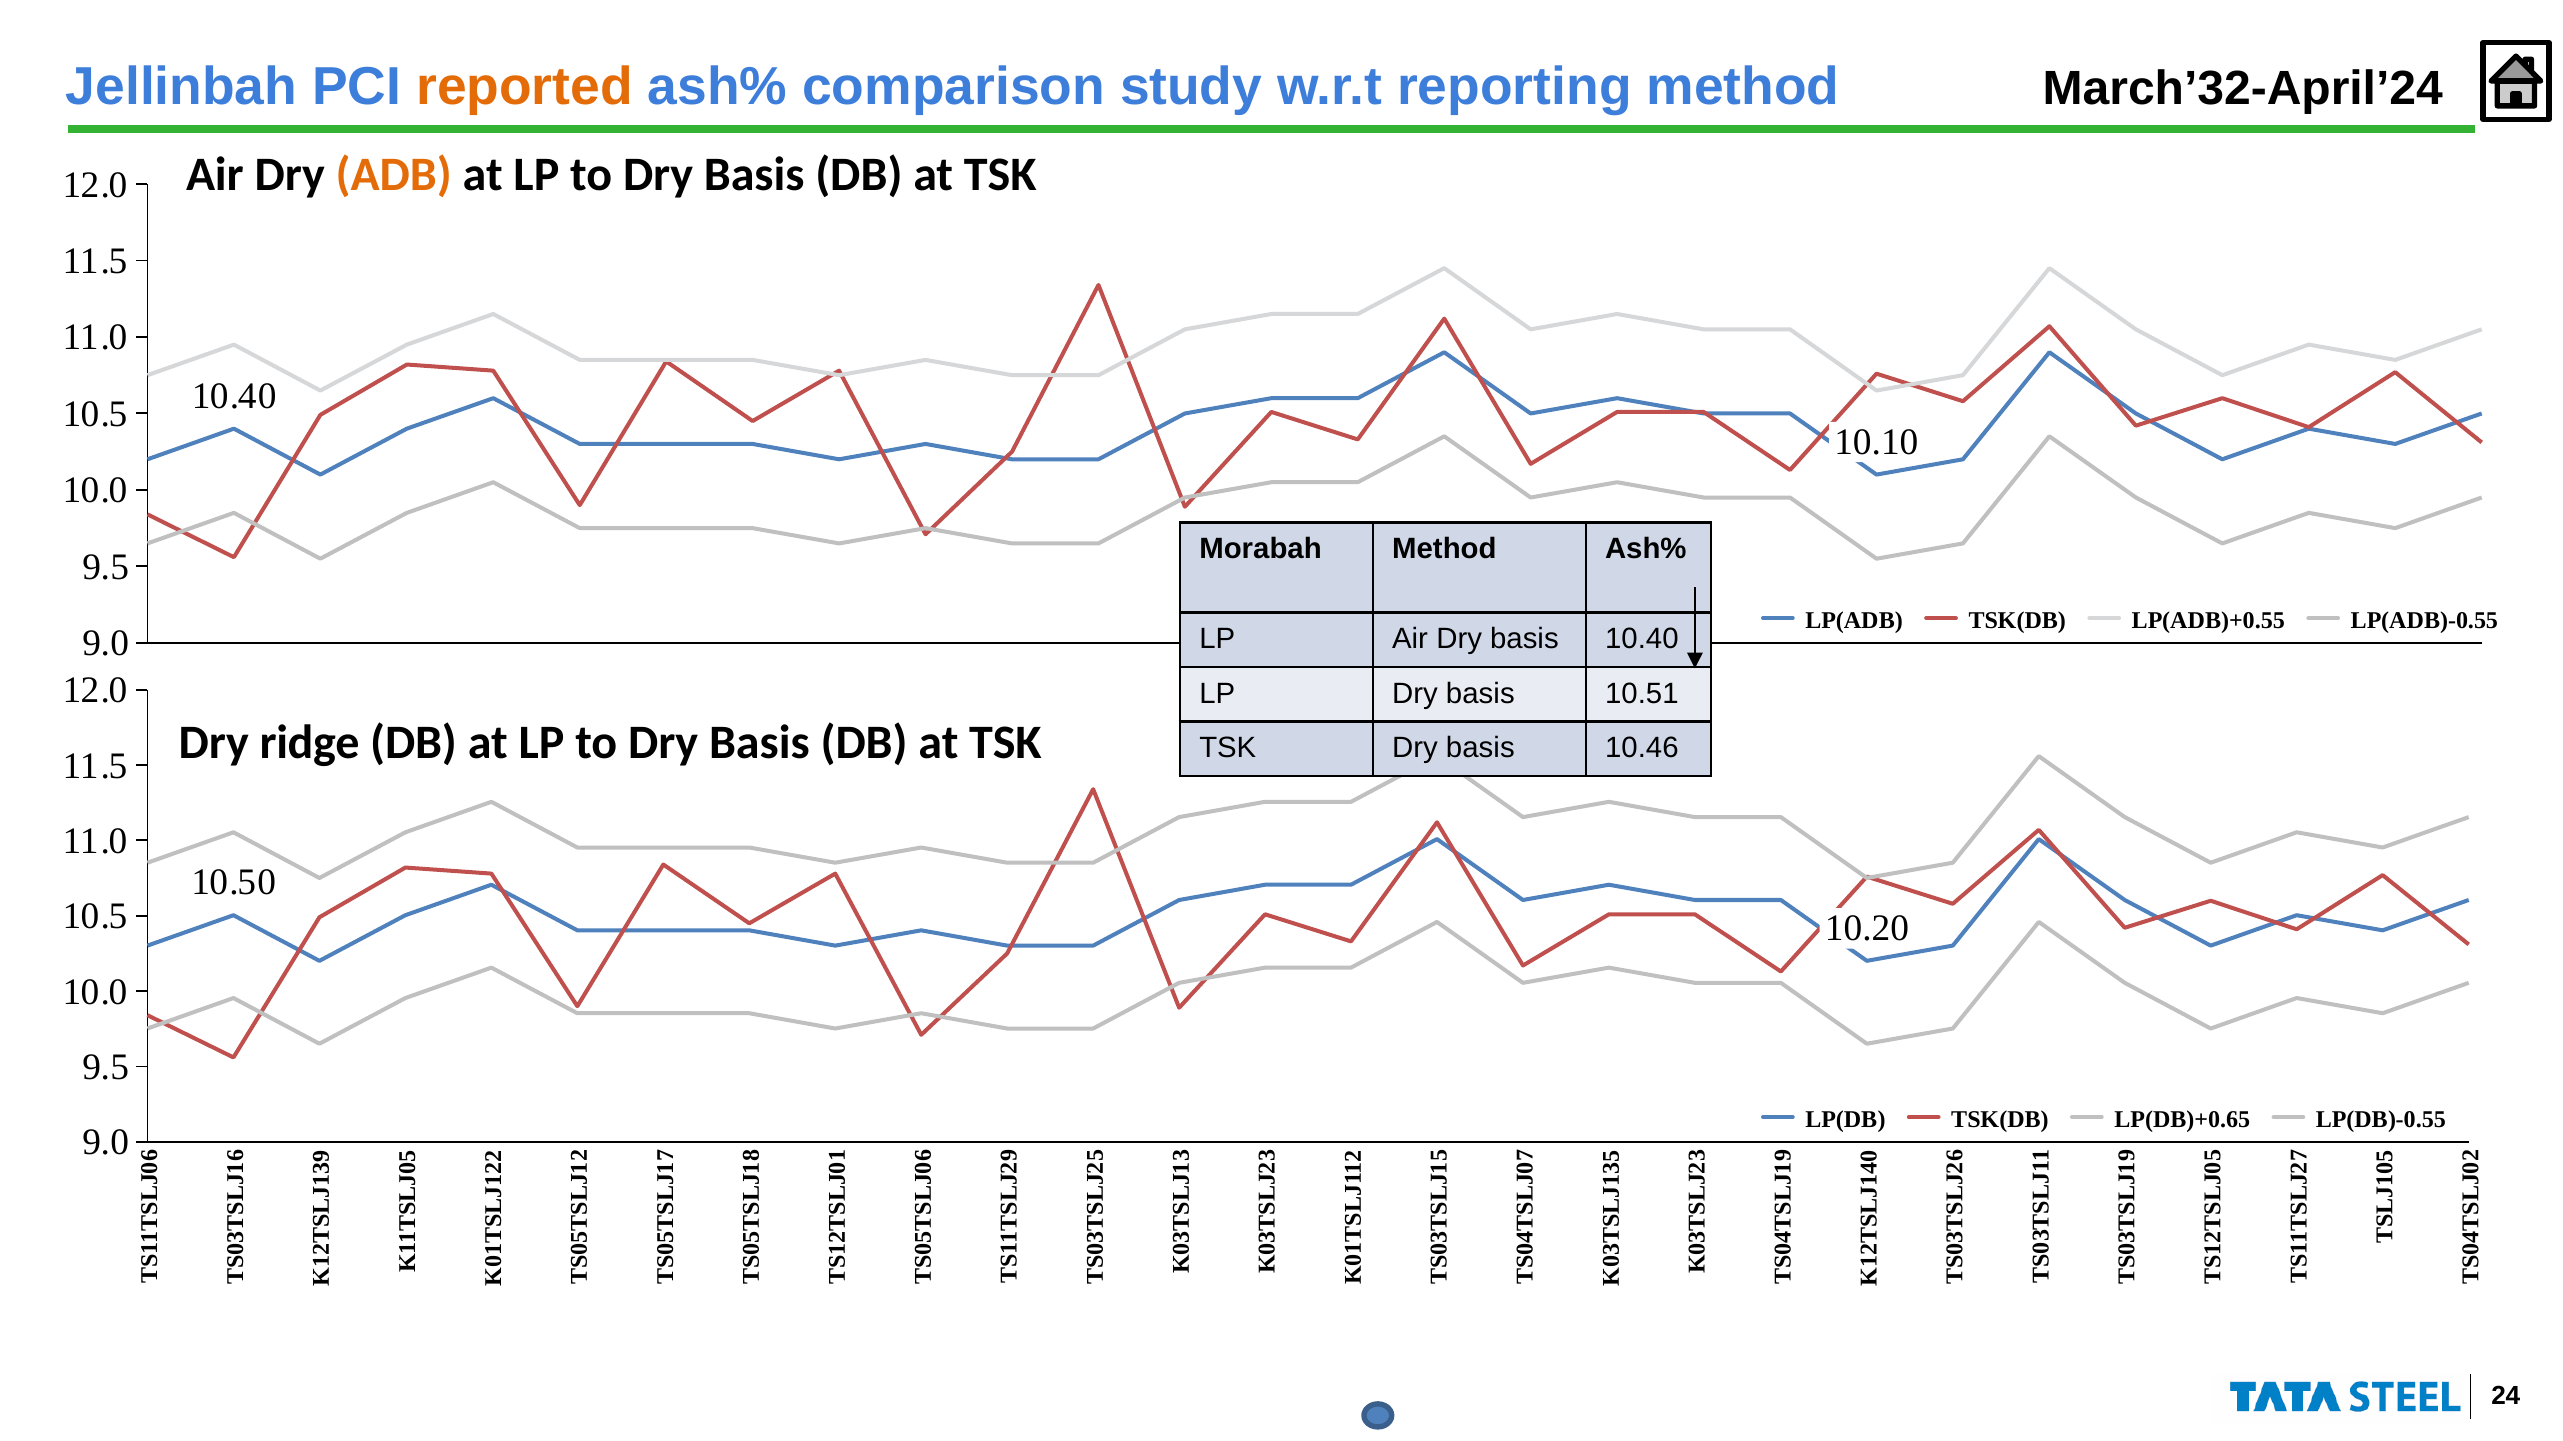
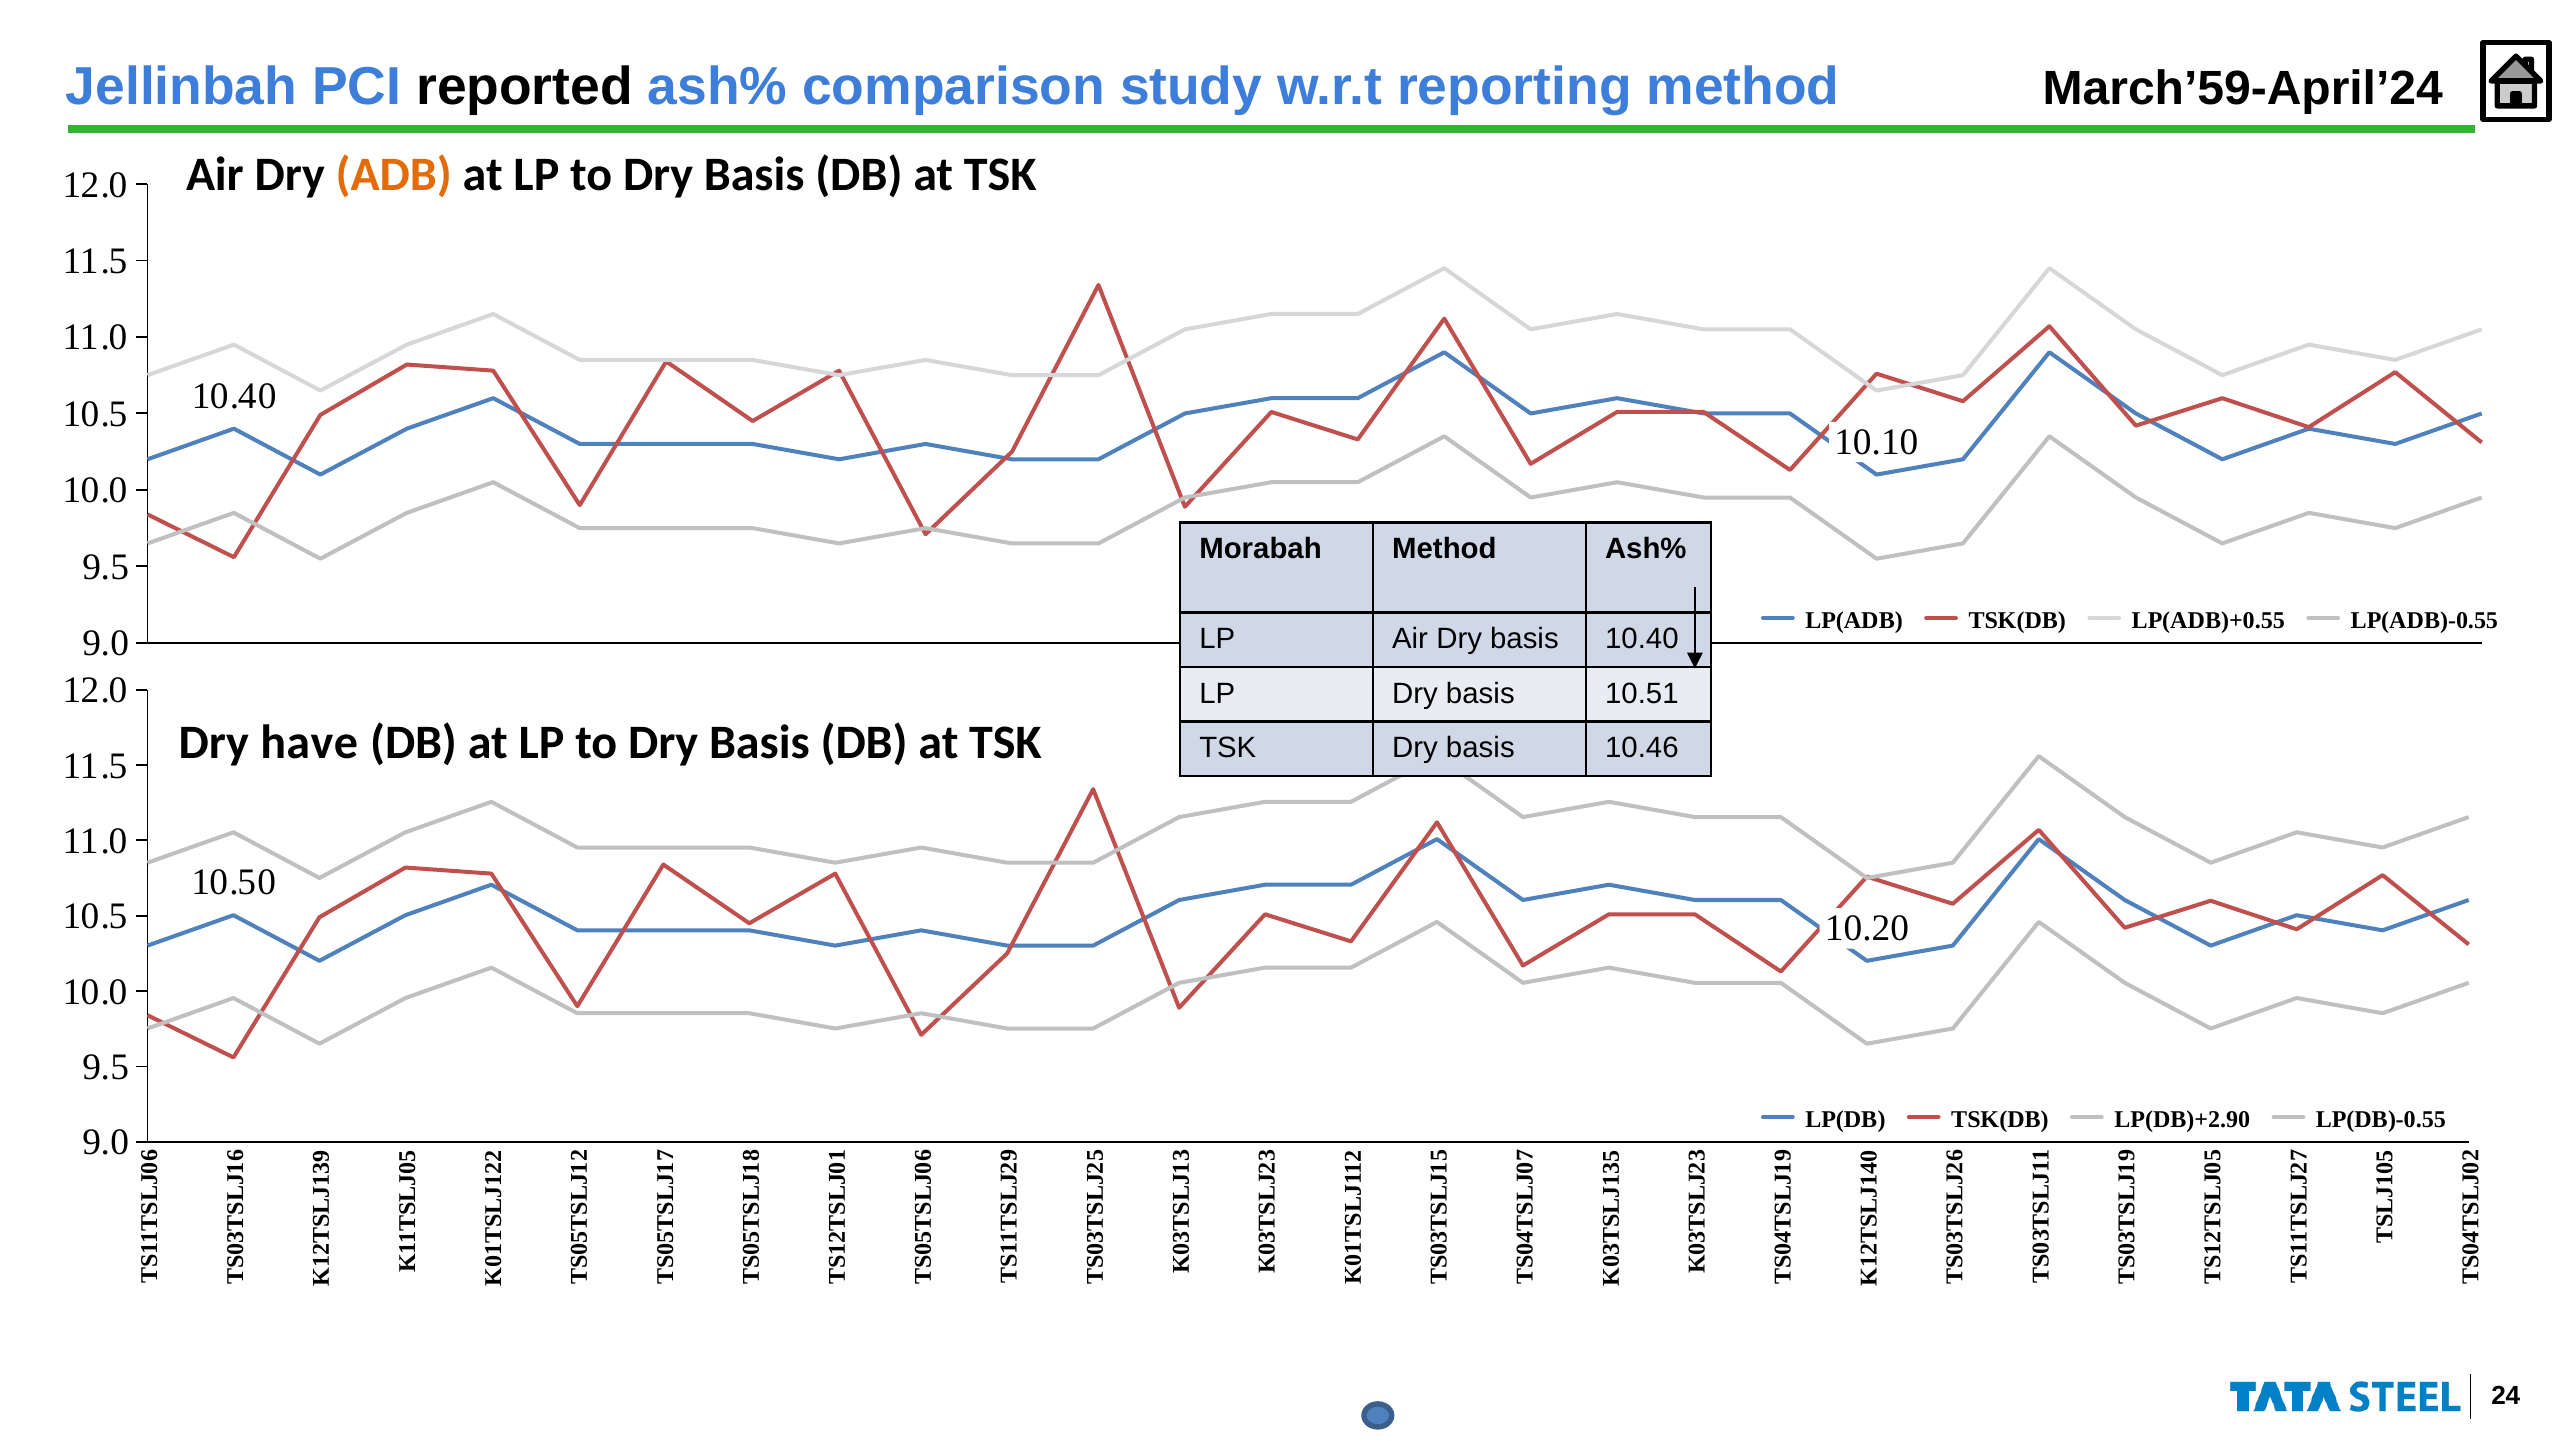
reported colour: orange -> black (525, 87)
March’32-April’24: March’32-April’24 -> March’59-April’24 (2243, 89)
ridge: ridge -> have (309, 743)
LP(DB)+0.65: LP(DB)+0.65 -> LP(DB)+2.90 (2182, 1120)
